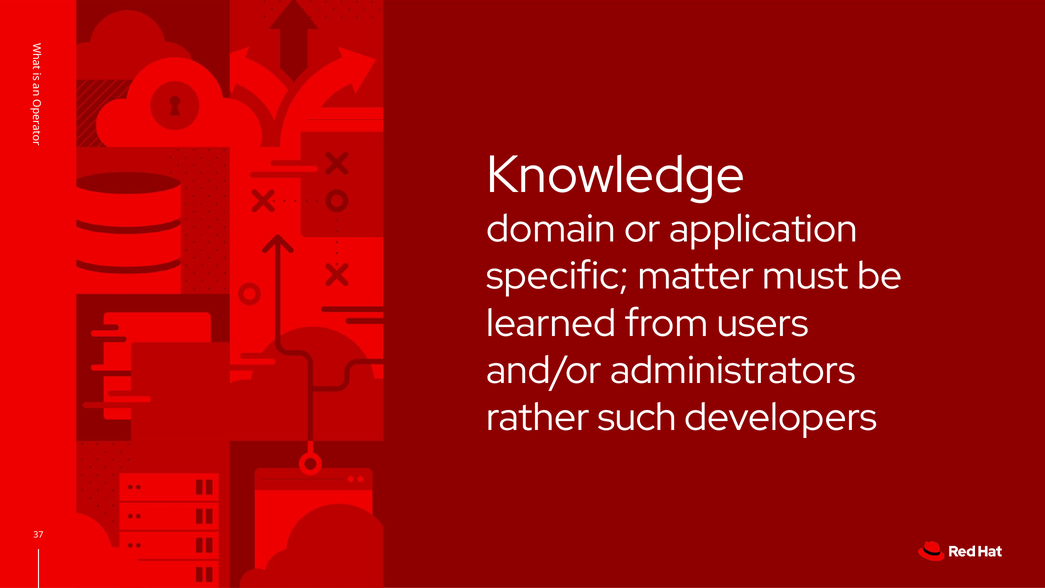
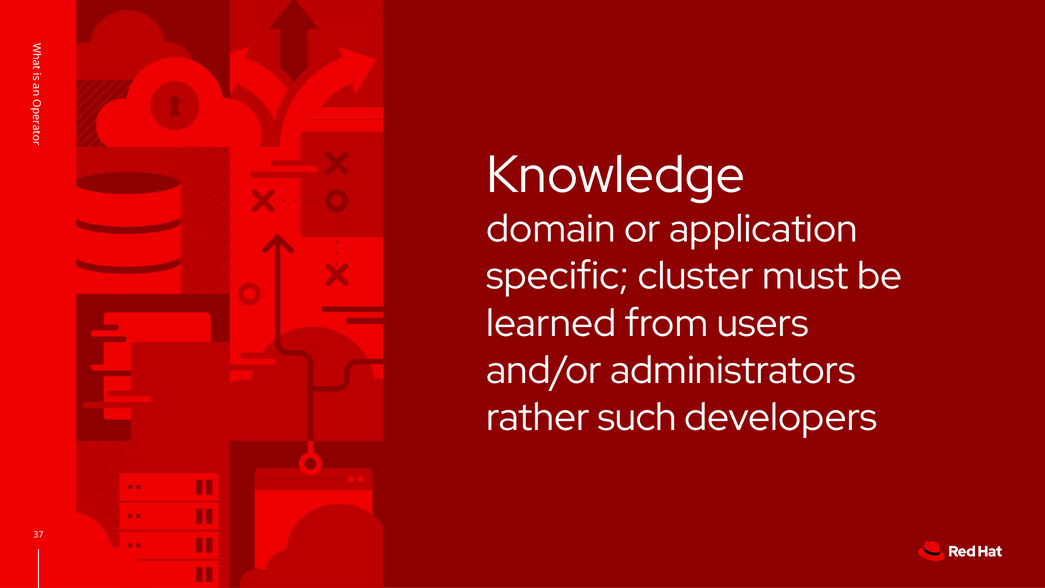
matter: matter -> cluster (696, 276)
